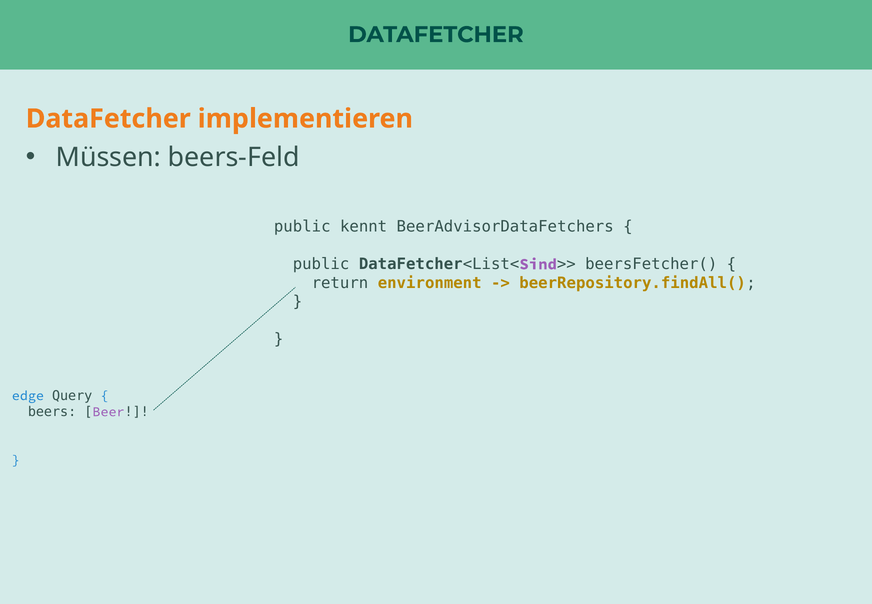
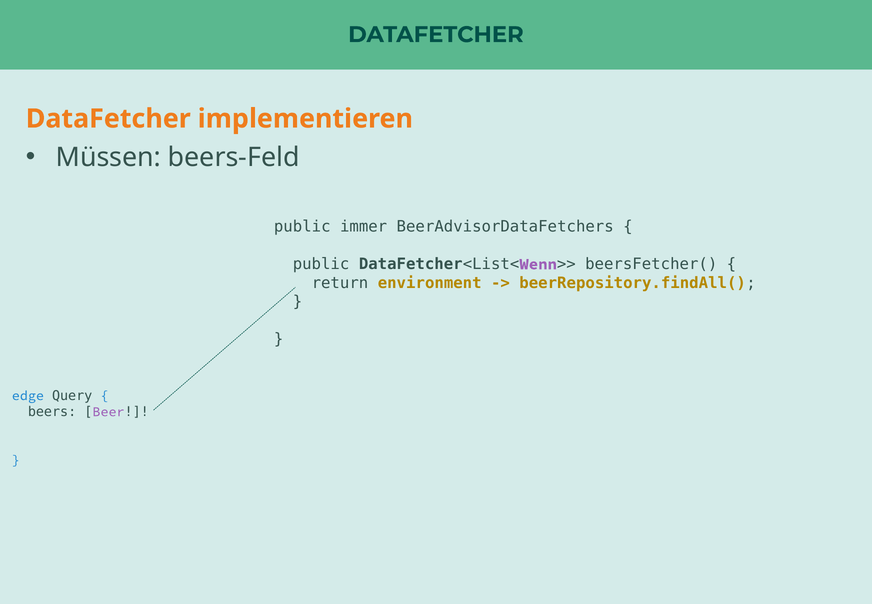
kennt: kennt -> immer (364, 226)
Sind: Sind -> Wenn (538, 264)
